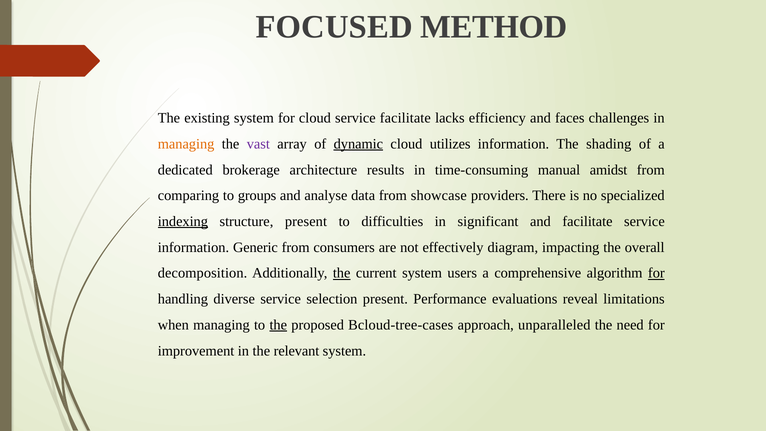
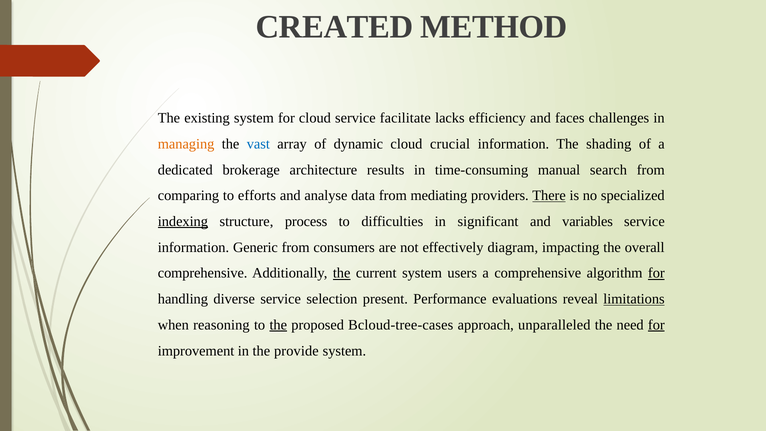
FOCUSED: FOCUSED -> CREATED (334, 27)
vast colour: purple -> blue (258, 144)
dynamic underline: present -> none (358, 144)
utilizes: utilizes -> crucial (450, 144)
amidst: amidst -> search (608, 170)
groups: groups -> efforts (257, 196)
showcase: showcase -> mediating (439, 196)
There underline: none -> present (549, 196)
structure present: present -> process (306, 221)
and facilitate: facilitate -> variables (588, 221)
decomposition: decomposition -> comprehensive (203, 273)
limitations underline: none -> present (634, 299)
when managing: managing -> reasoning (221, 325)
for underline: none -> present (656, 325)
relevant: relevant -> provide (296, 351)
